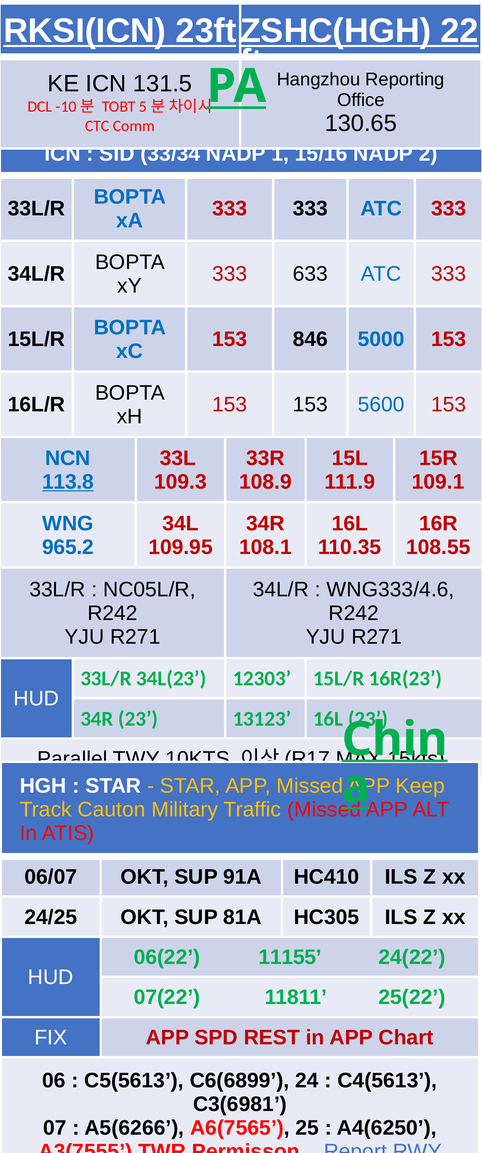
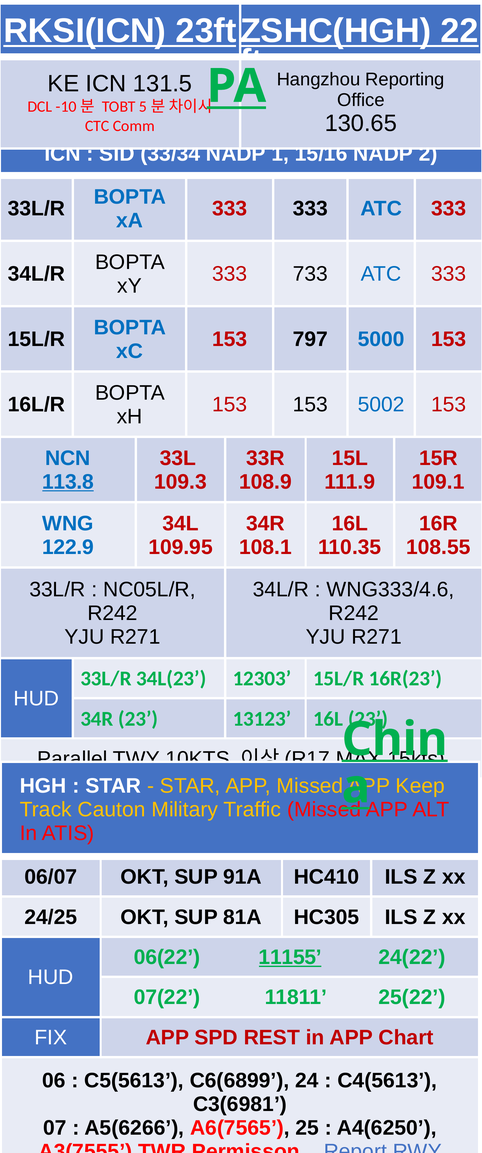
633: 633 -> 733 (310, 274)
846: 846 -> 797 (310, 339)
5600: 5600 -> 5002 (381, 405)
965.2: 965.2 -> 122.9 (68, 547)
11155 underline: none -> present (290, 957)
